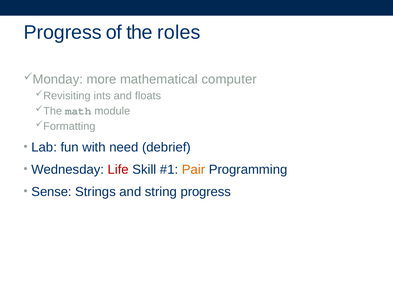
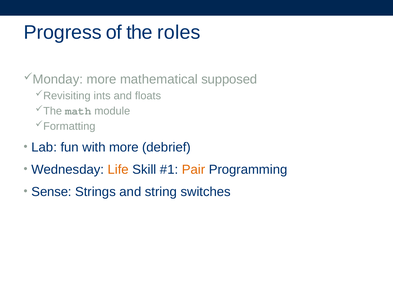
computer: computer -> supposed (229, 80)
with need: need -> more (124, 148)
Life colour: red -> orange (118, 170)
string progress: progress -> switches (206, 192)
